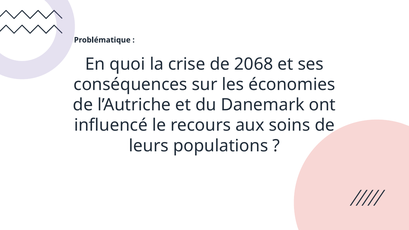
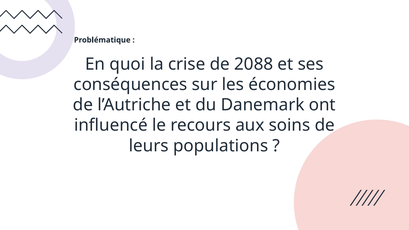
2068: 2068 -> 2088 (254, 64)
